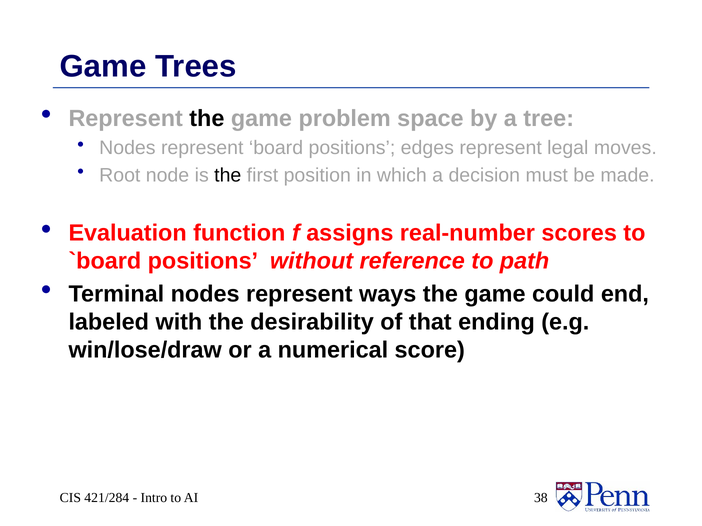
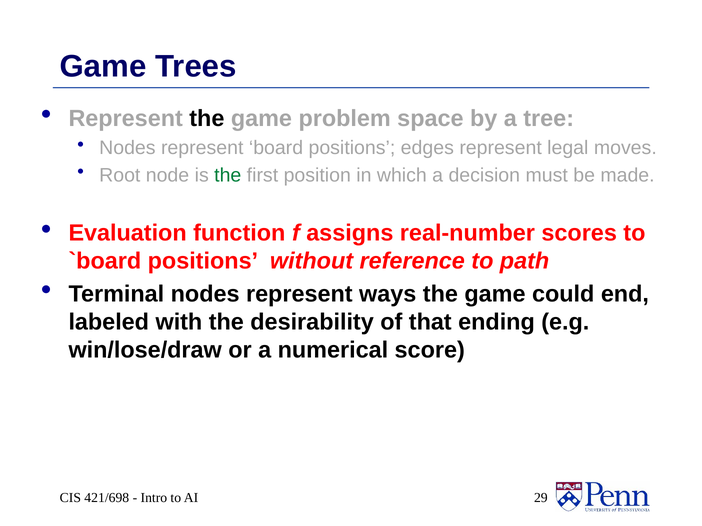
the colour: black -> green (228, 175)
421/284: 421/284 -> 421/698 (107, 498)
38: 38 -> 29 (541, 498)
